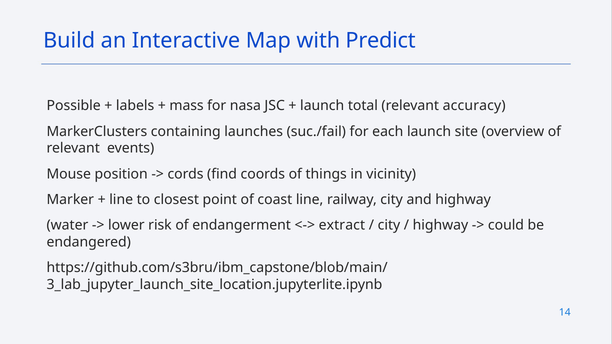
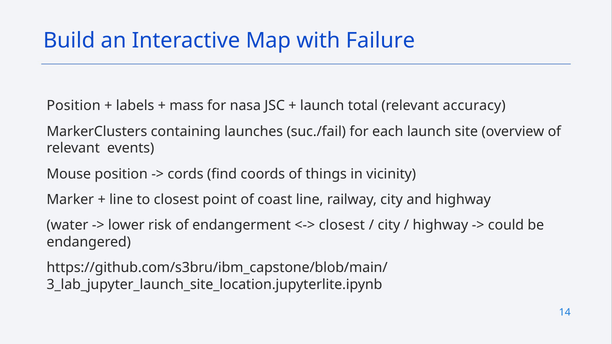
Predict: Predict -> Failure (380, 41)
Possible: Possible -> Position (74, 106)
extract: extract -> closest (342, 225)
